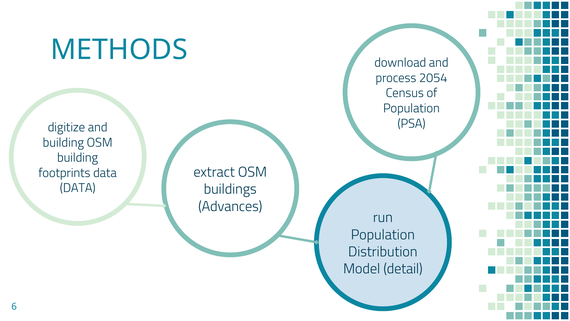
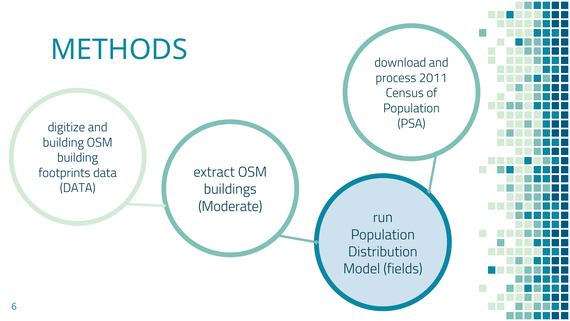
2054: 2054 -> 2011 (433, 78)
Advances: Advances -> Moderate (230, 206)
detail: detail -> fields (403, 269)
